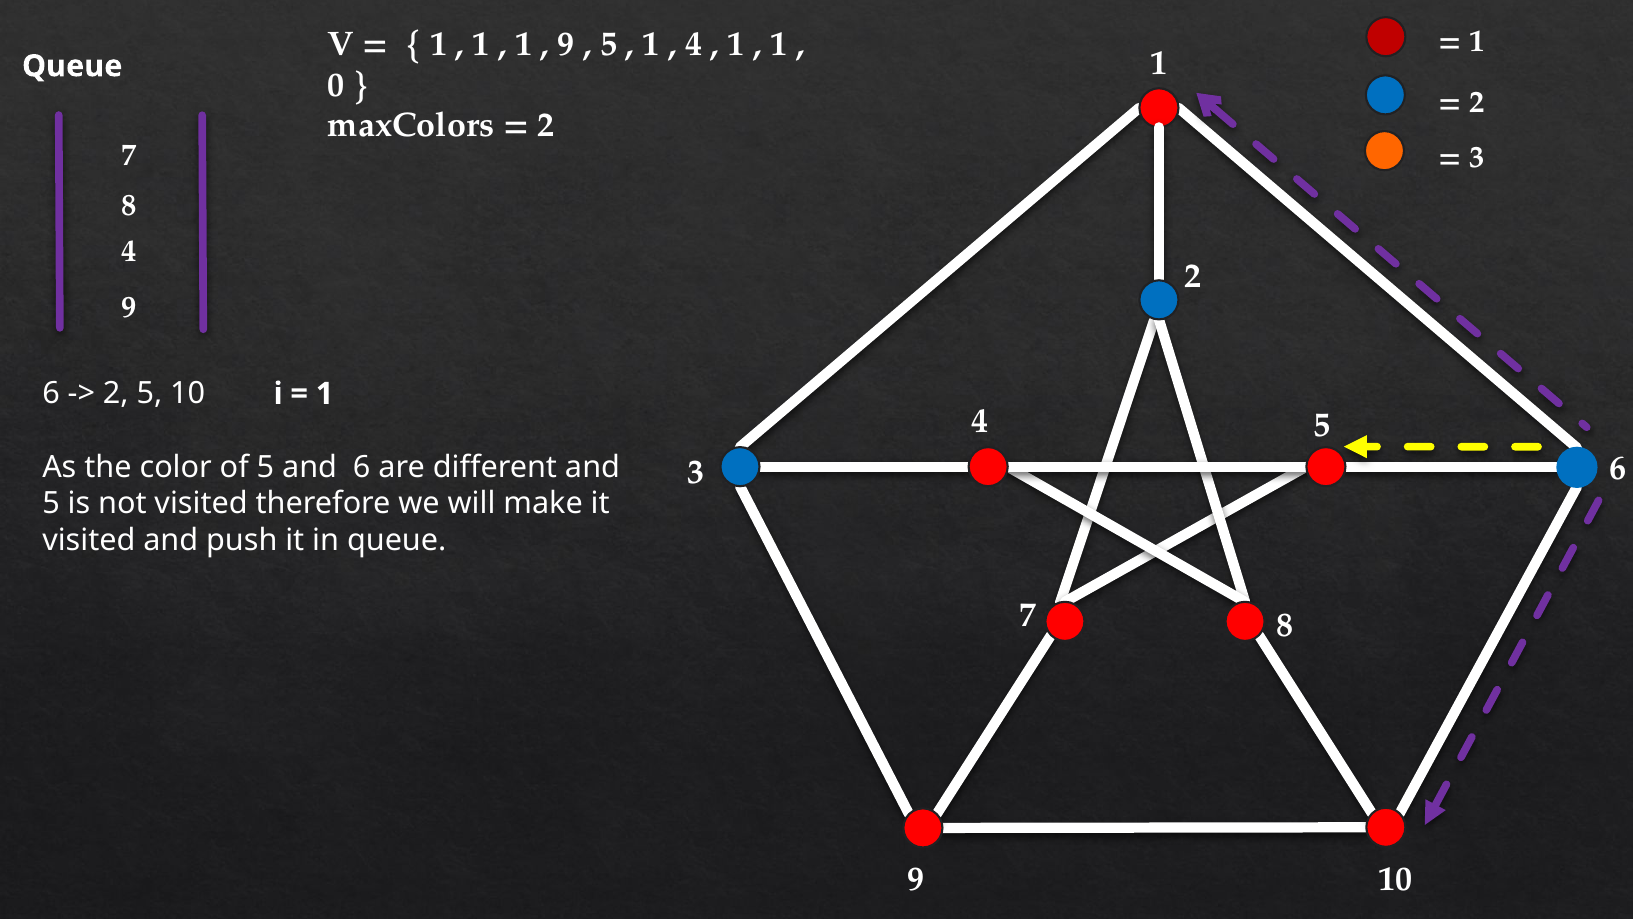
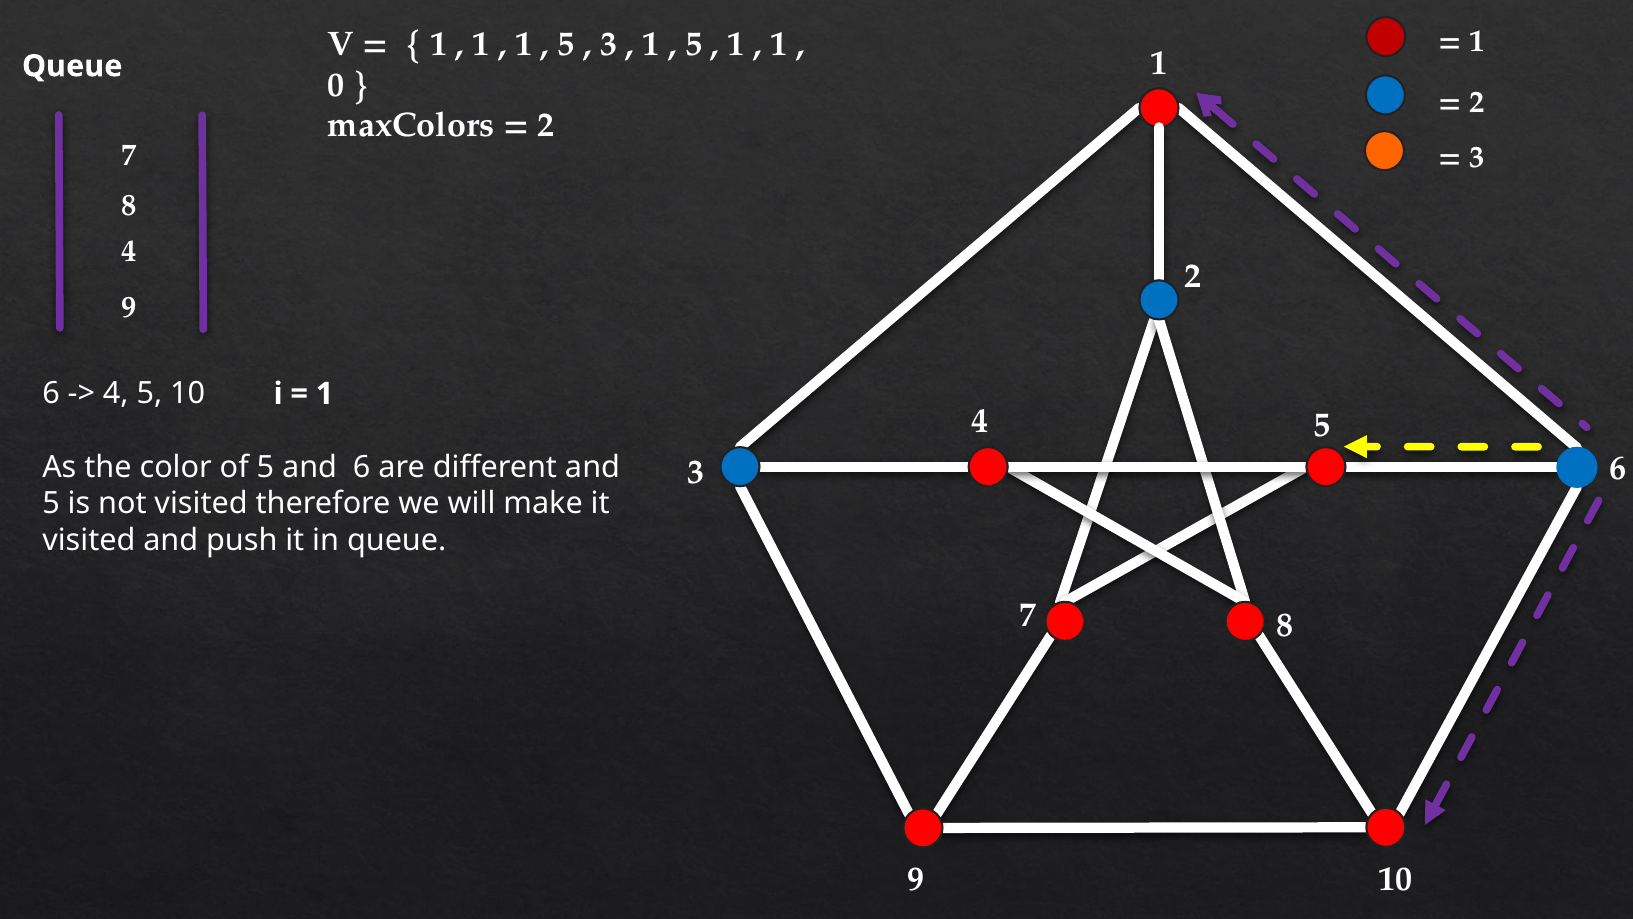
9: 9 -> 5 (566, 44)
5: 5 -> 3 (609, 44)
4: 4 -> 5 (694, 44)
2: 2 -> 4 (116, 393)
